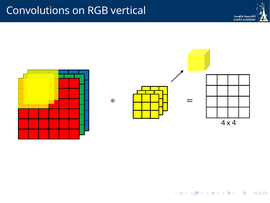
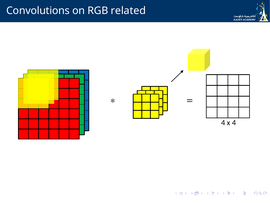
vertical: vertical -> related (128, 11)
